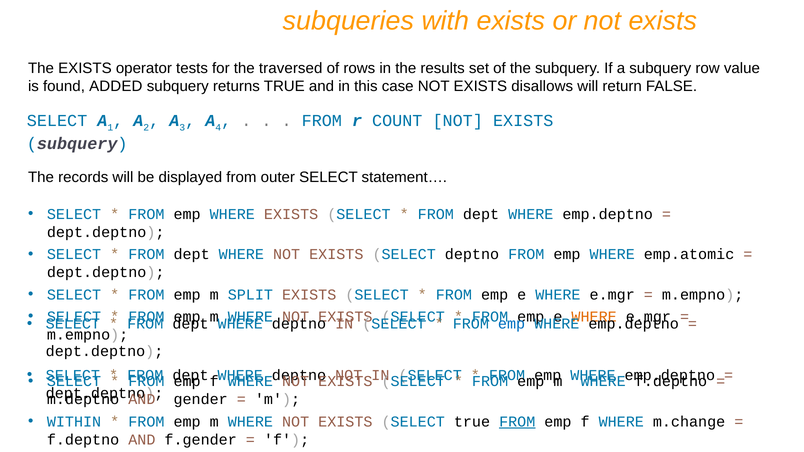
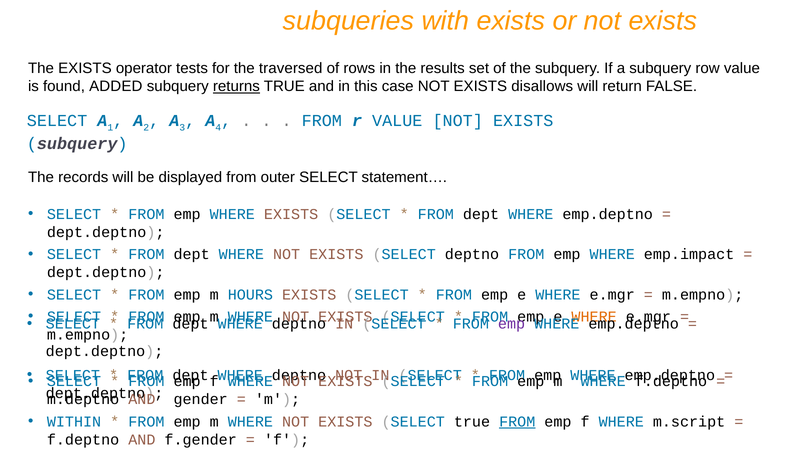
returns underline: none -> present (236, 86)
r COUNT: COUNT -> VALUE (397, 121)
emp.atomic: emp.atomic -> emp.impact (689, 255)
SPLIT: SPLIT -> HOURS (250, 295)
emp colour: blue -> purple (512, 324)
m.change: m.change -> m.script (689, 422)
